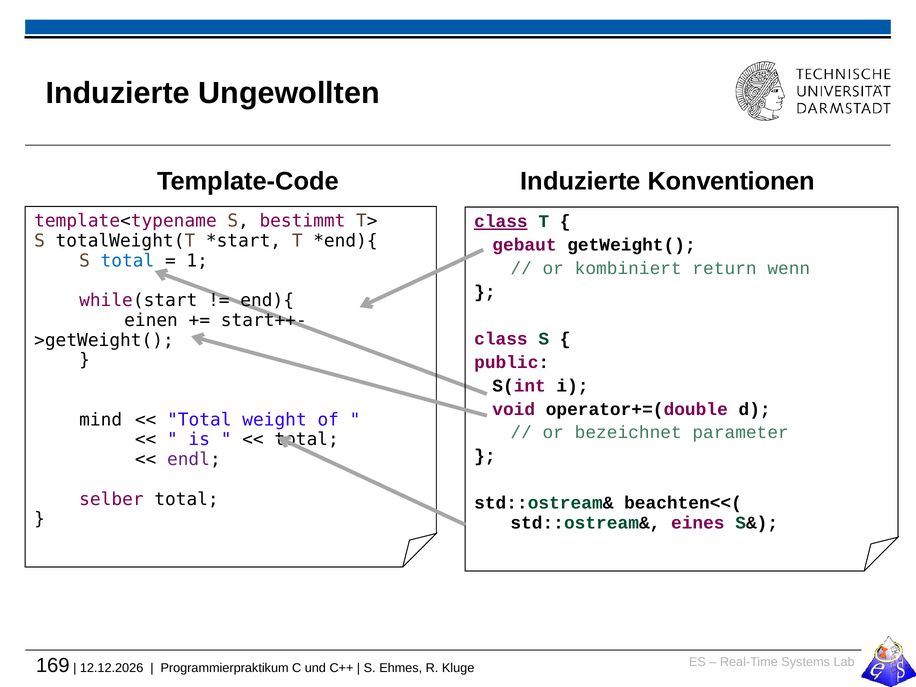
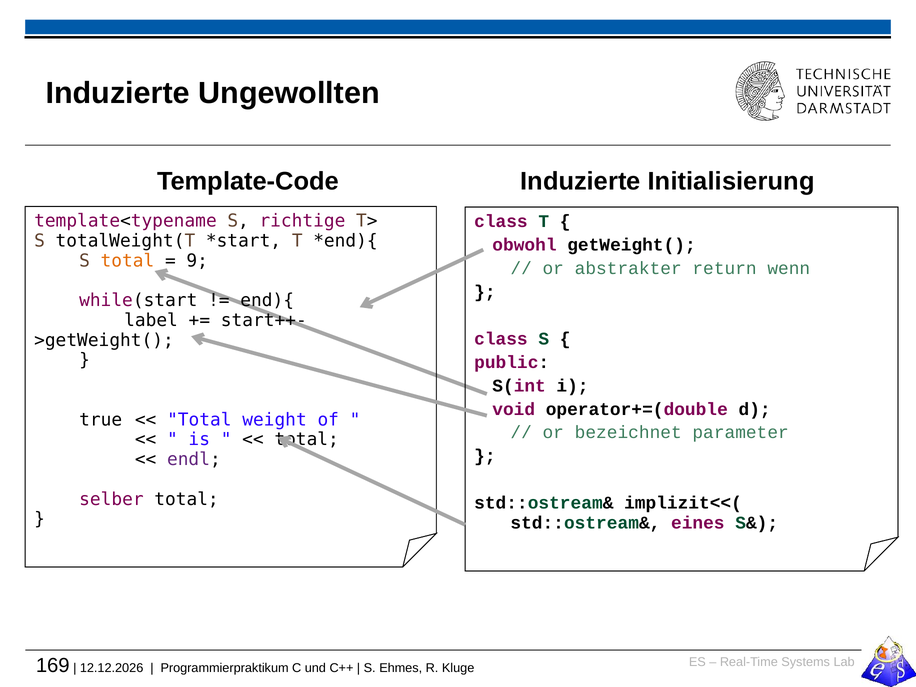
Konventionen: Konventionen -> Initialisierung (731, 181)
bestimmt: bestimmt -> richtige (302, 221)
class underline: present -> none (501, 222)
gebaut: gebaut -> obwohl (524, 245)
total colour: blue -> orange (127, 261)
1: 1 -> 9 (197, 261)
kombiniert: kombiniert -> abstrakter (628, 268)
einen: einen -> label (151, 320)
mind: mind -> true (101, 420)
beachten<<(: beachten<<( -> implizit<<( (683, 503)
